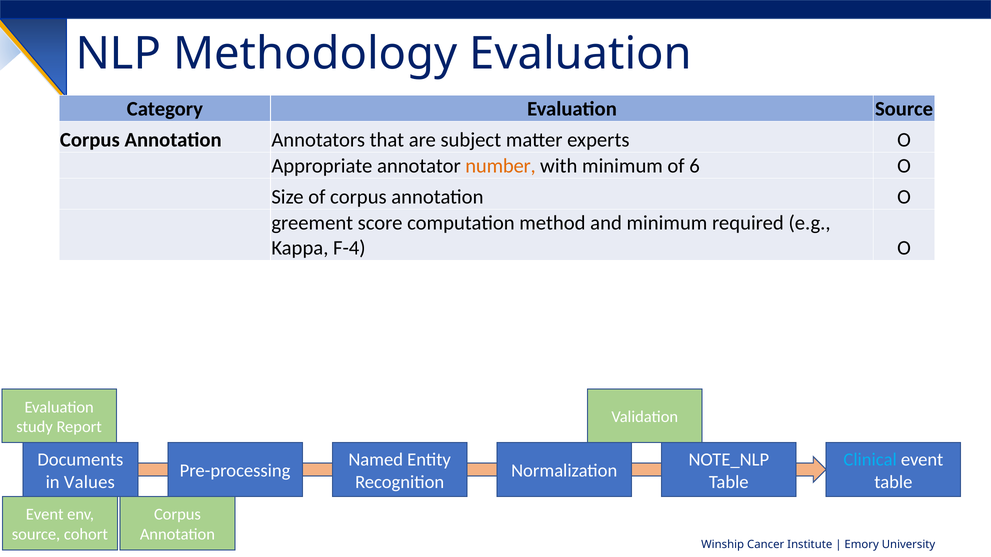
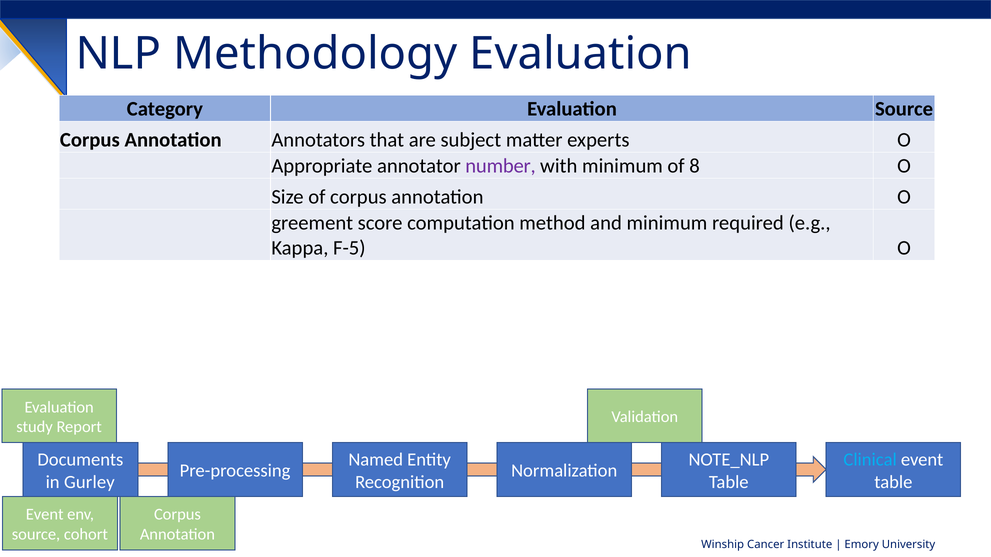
number colour: orange -> purple (501, 166)
6: 6 -> 8 (695, 166)
F-4: F-4 -> F-5 (349, 248)
Values: Values -> Gurley (89, 482)
